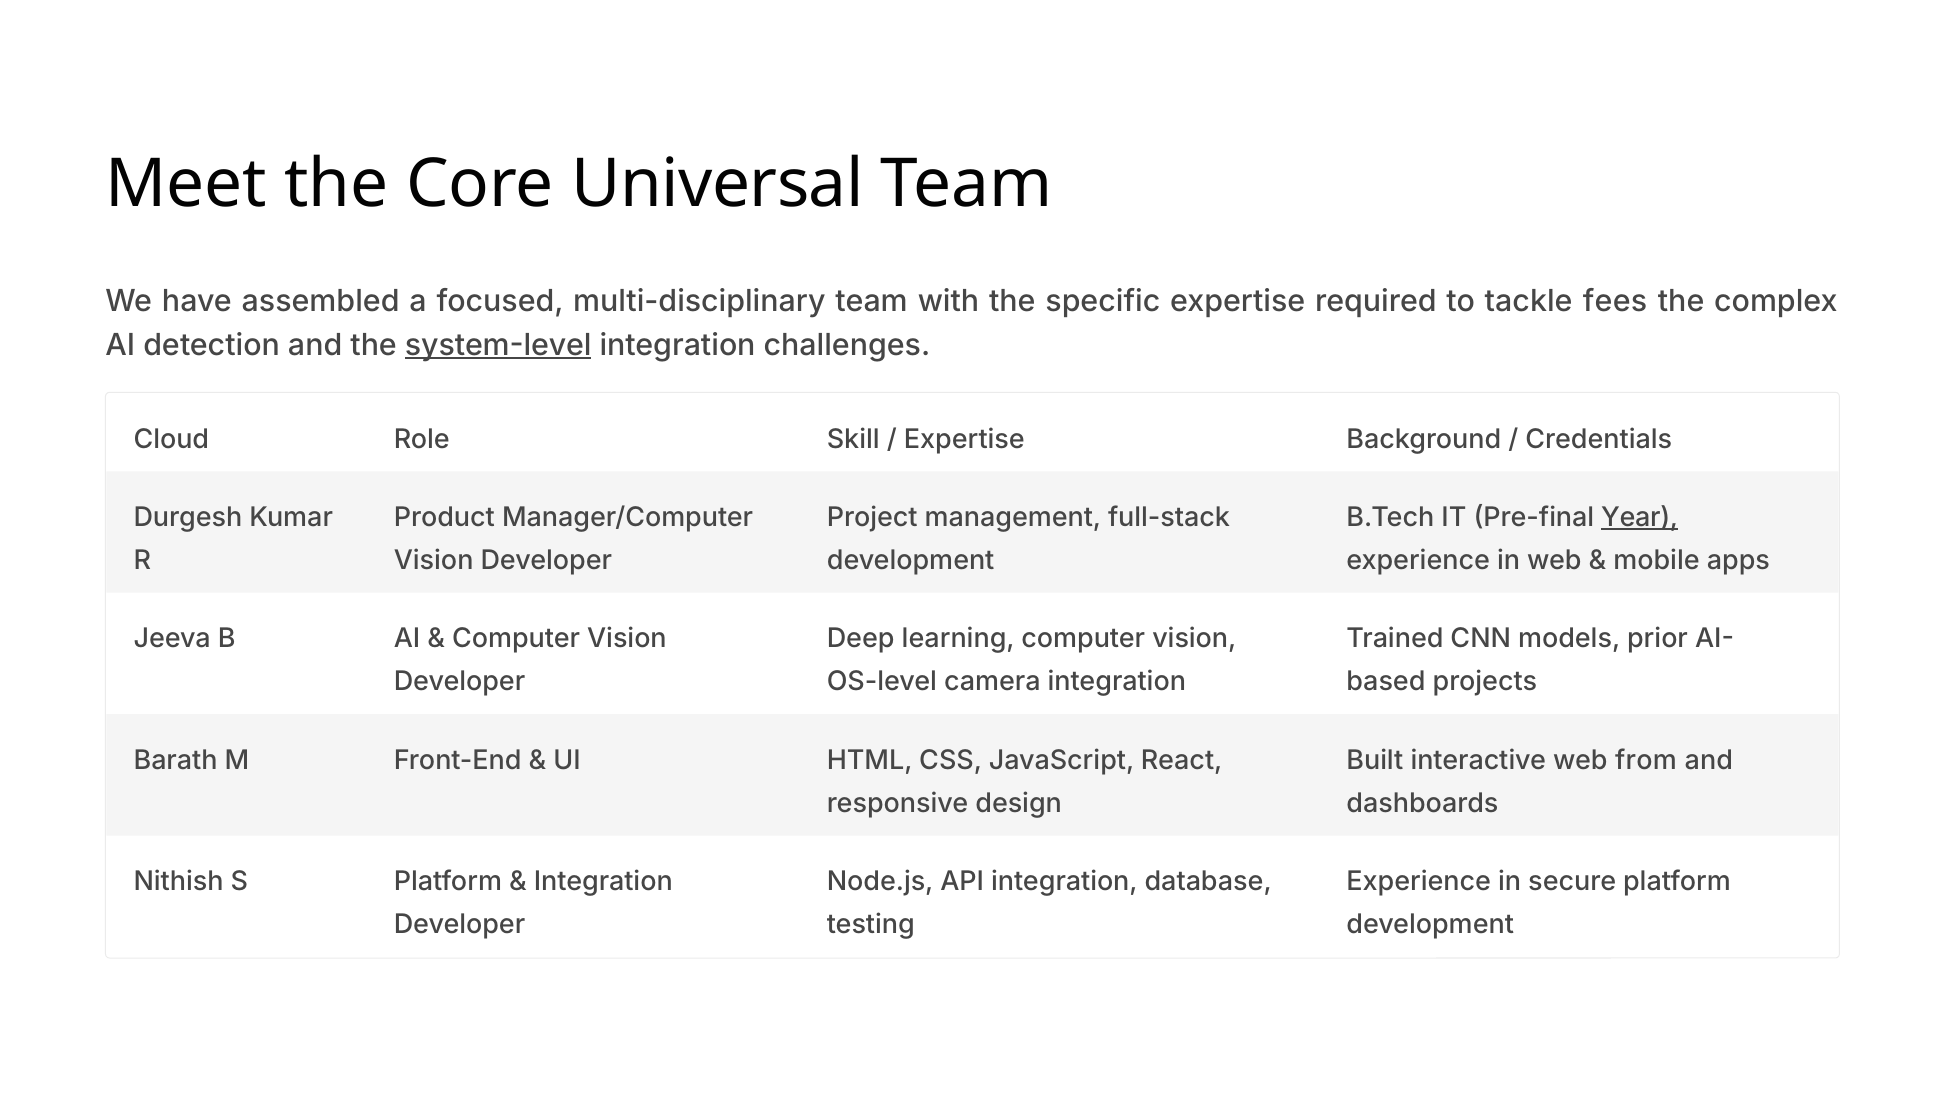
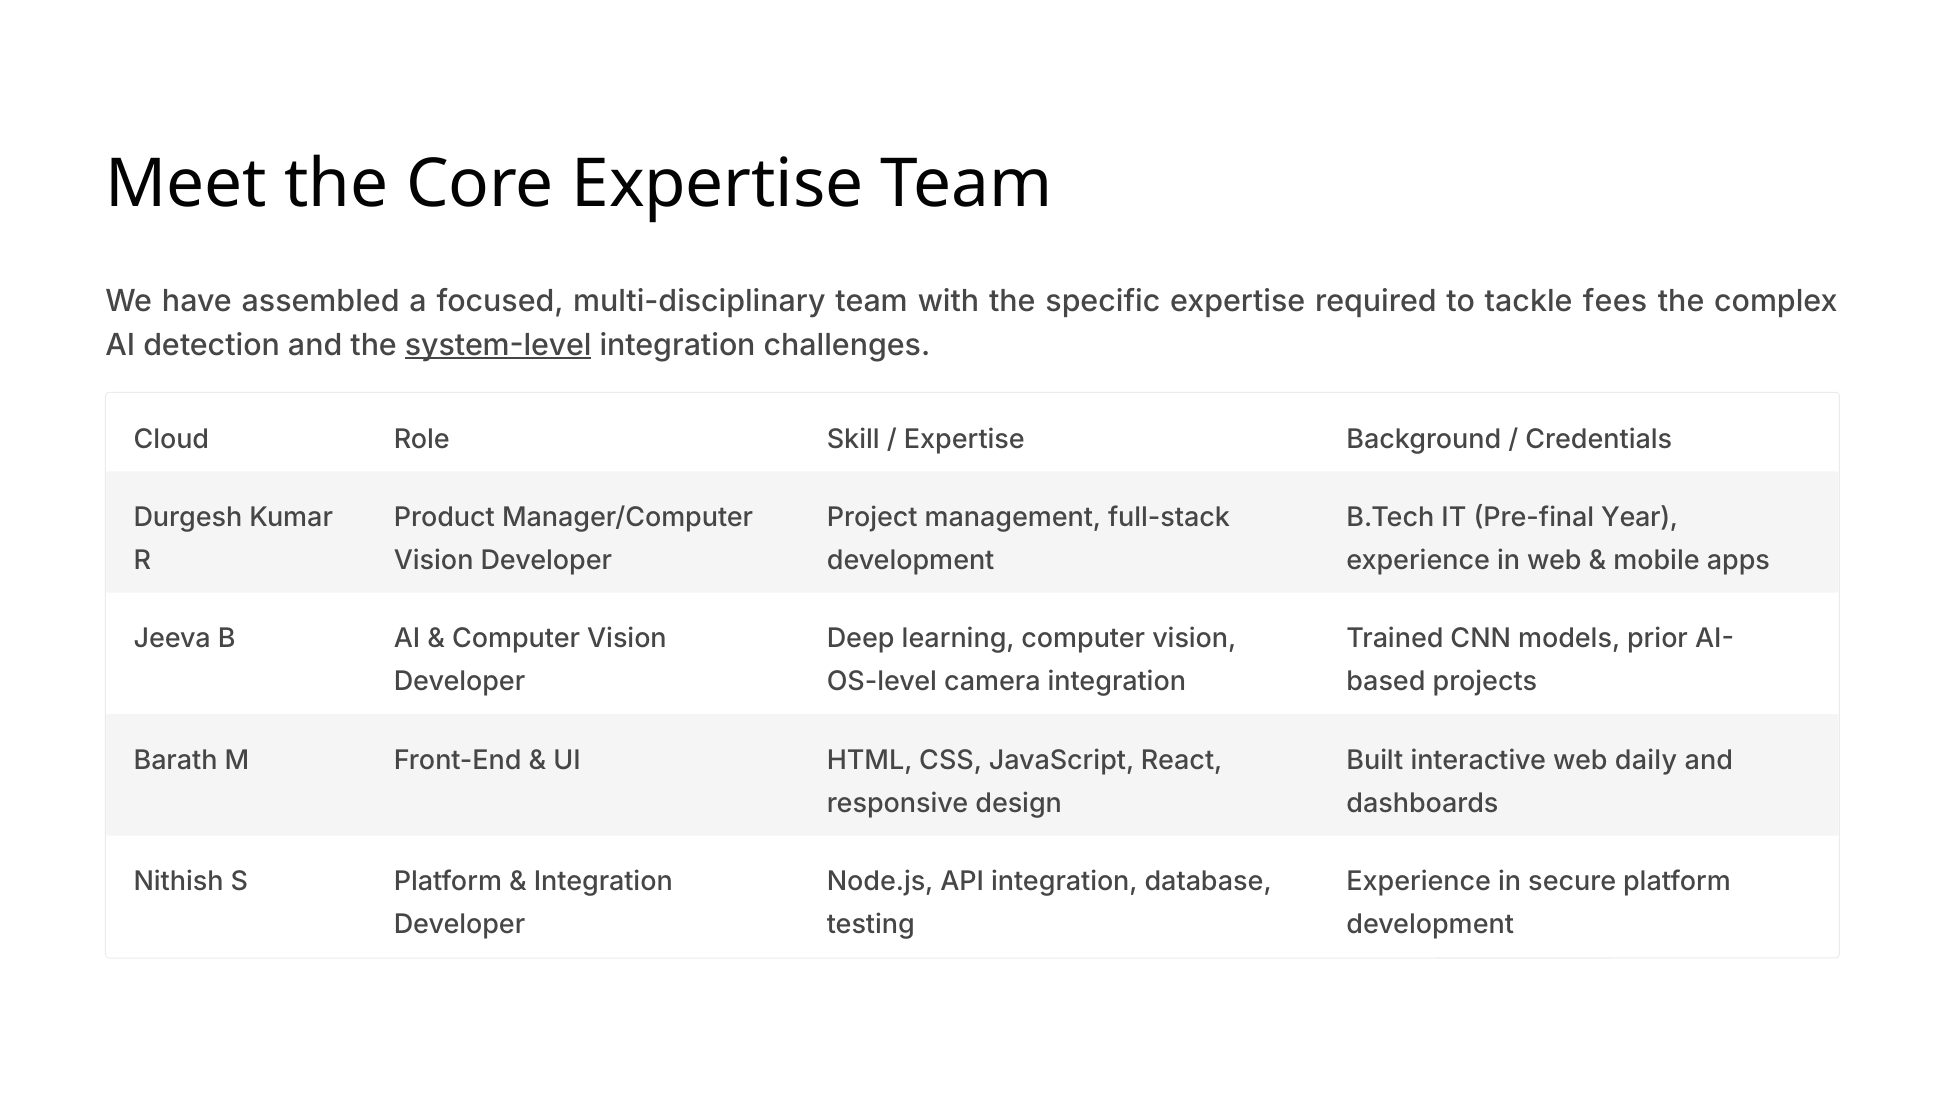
Core Universal: Universal -> Expertise (717, 185)
Year underline: present -> none (1640, 517)
from: from -> daily (1646, 760)
